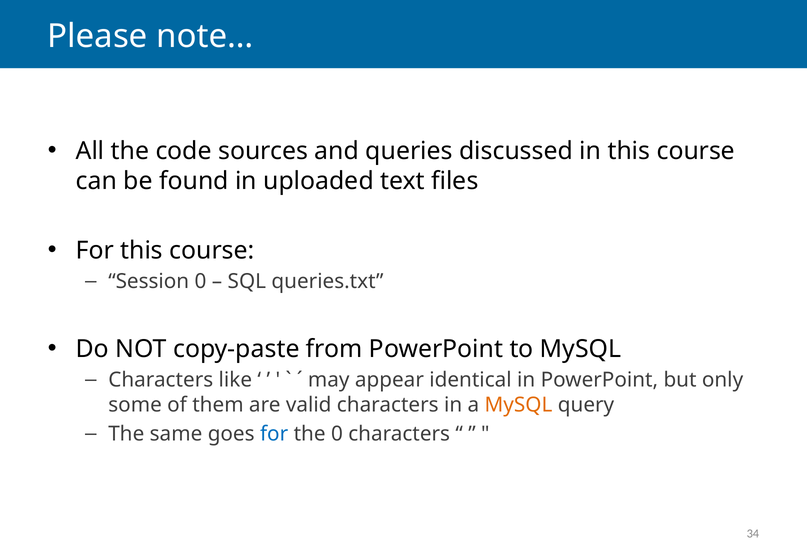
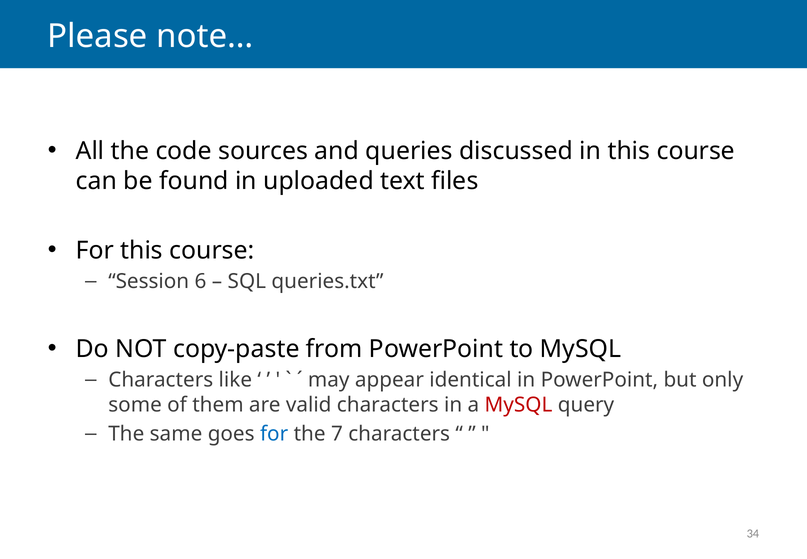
Session 0: 0 -> 6 (201, 281)
MySQL colour: orange -> red (518, 405)
the 0: 0 -> 7 (337, 434)
